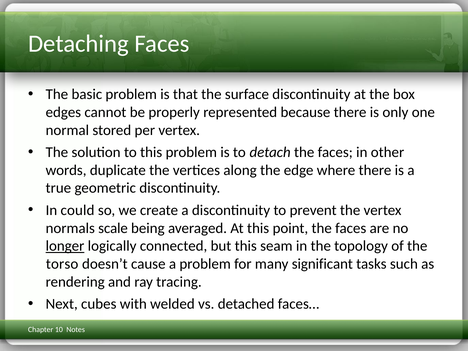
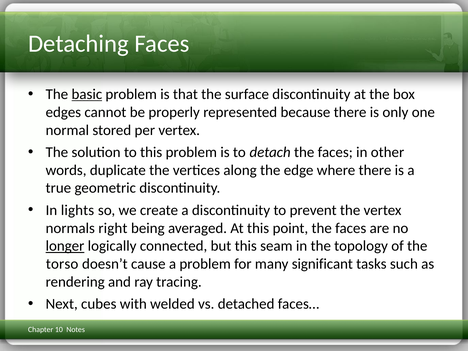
basic underline: none -> present (87, 94)
could: could -> lights (78, 210)
scale: scale -> right (113, 228)
